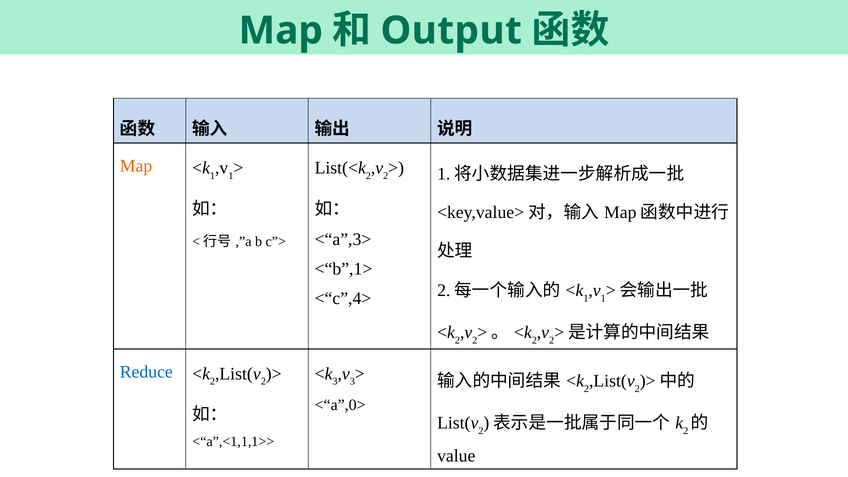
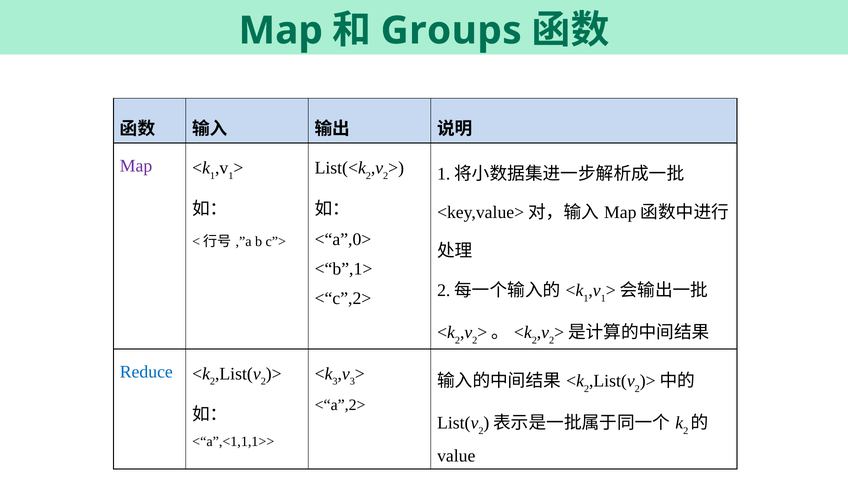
Output: Output -> Groups (451, 31)
Map colour: orange -> purple (136, 166)
<“a”,3>: <“a”,3> -> <“a”,0> (343, 239)
<“c”,4>: <“c”,4> -> <“c”,2> (343, 298)
<“a”,0>: <“a”,0> -> <“a”,2> (340, 405)
